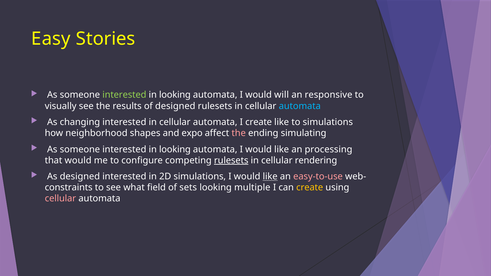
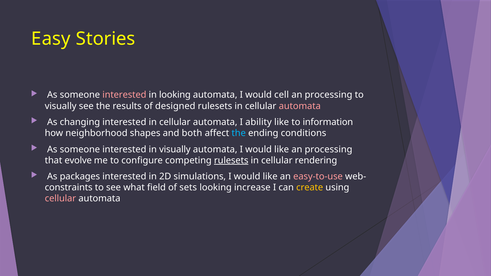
interested colour: light green -> pink (124, 95)
will: will -> cell (282, 95)
responsive: responsive -> processing (329, 95)
automata colour: light blue -> pink (300, 106)
I create: create -> ability (259, 122)
to simulations: simulations -> information (328, 122)
expo: expo -> both (192, 133)
the colour: pink -> light blue (239, 133)
simulating: simulating -> conditions (304, 133)
looking: looking -> visually (175, 149)
that would: would -> evolve (78, 160)
As designed: designed -> packages (80, 177)
like underline: present -> none (270, 177)
multiple: multiple -> increase (252, 188)
